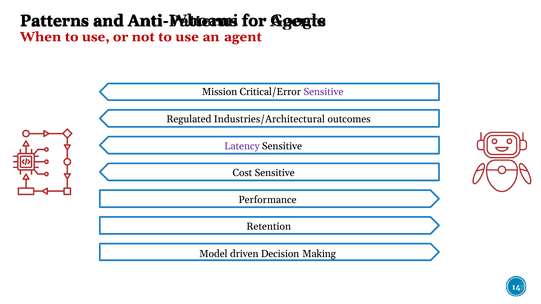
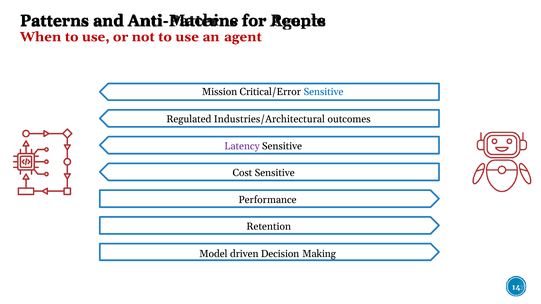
Whoami: Whoami -> Machine (204, 20)
Google: Google -> People (298, 20)
Sensitive colour: purple -> blue (323, 92)
